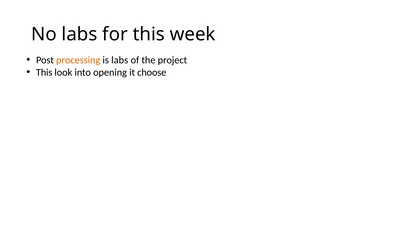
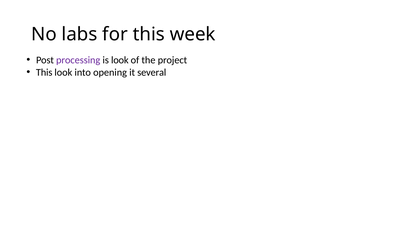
processing colour: orange -> purple (78, 60)
is labs: labs -> look (120, 60)
choose: choose -> several (152, 72)
